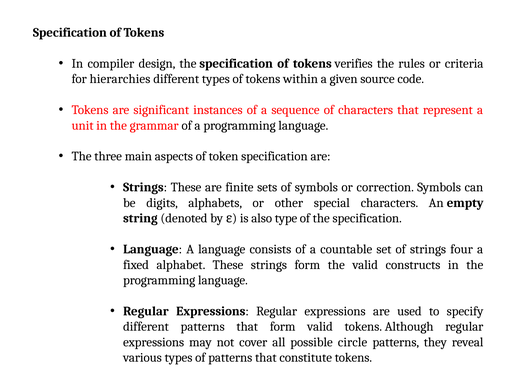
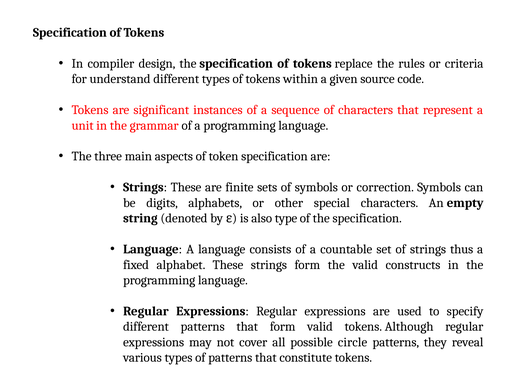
verifies: verifies -> replace (354, 63)
hierarchies: hierarchies -> understand (120, 79)
four: four -> thus (462, 249)
